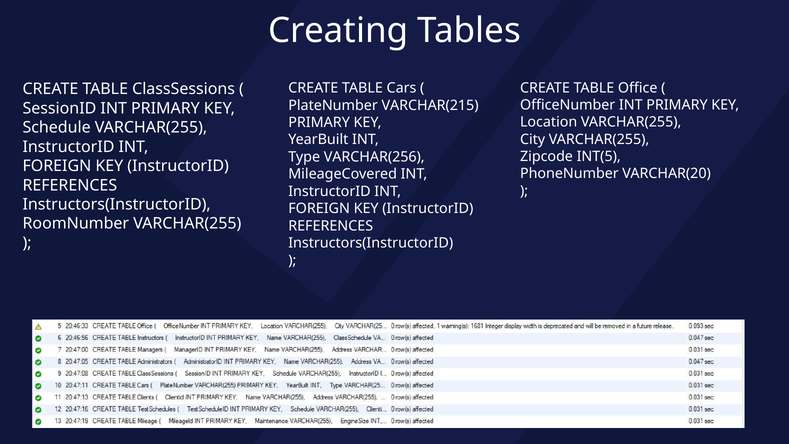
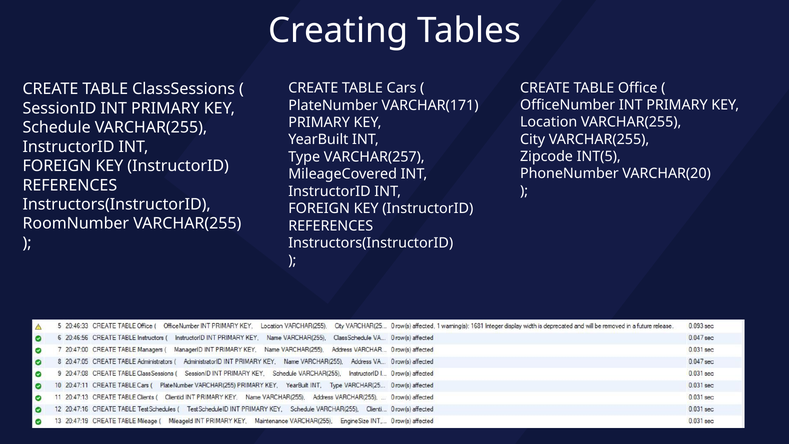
VARCHAR(215: VARCHAR(215 -> VARCHAR(171 (430, 105)
VARCHAR(256: VARCHAR(256 -> VARCHAR(257 (374, 157)
